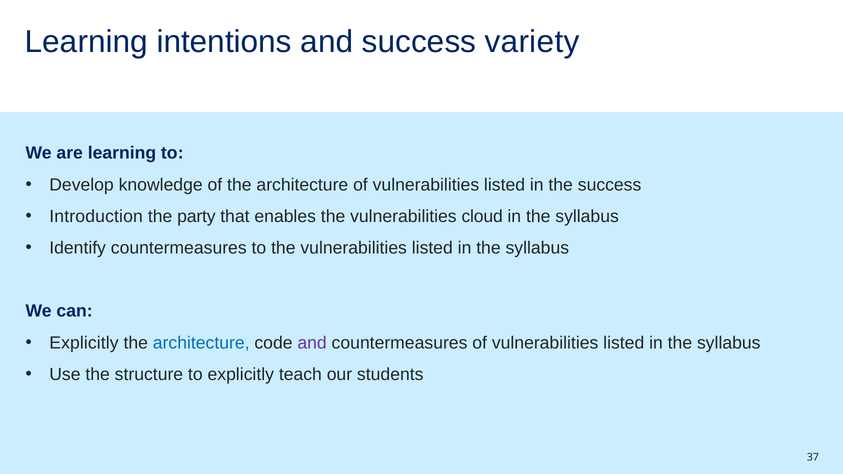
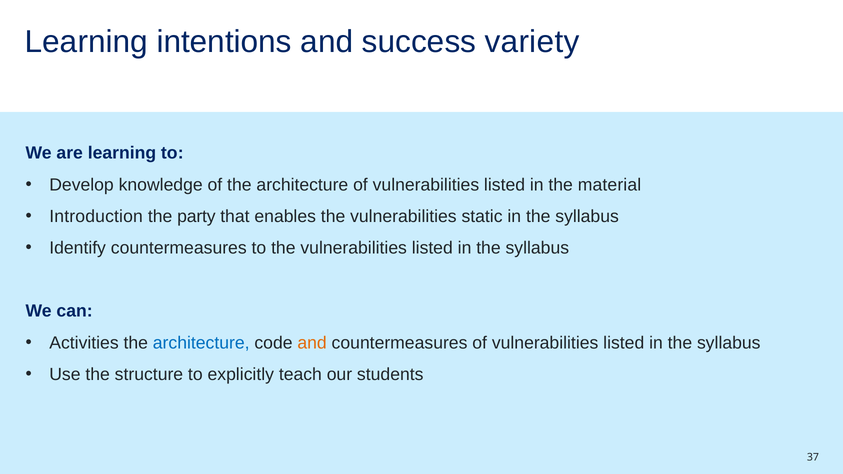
the success: success -> material (610, 185)
cloud: cloud -> static (482, 216)
Explicitly: Explicitly -> Activities (84, 343)
and colour: purple -> orange (312, 343)
